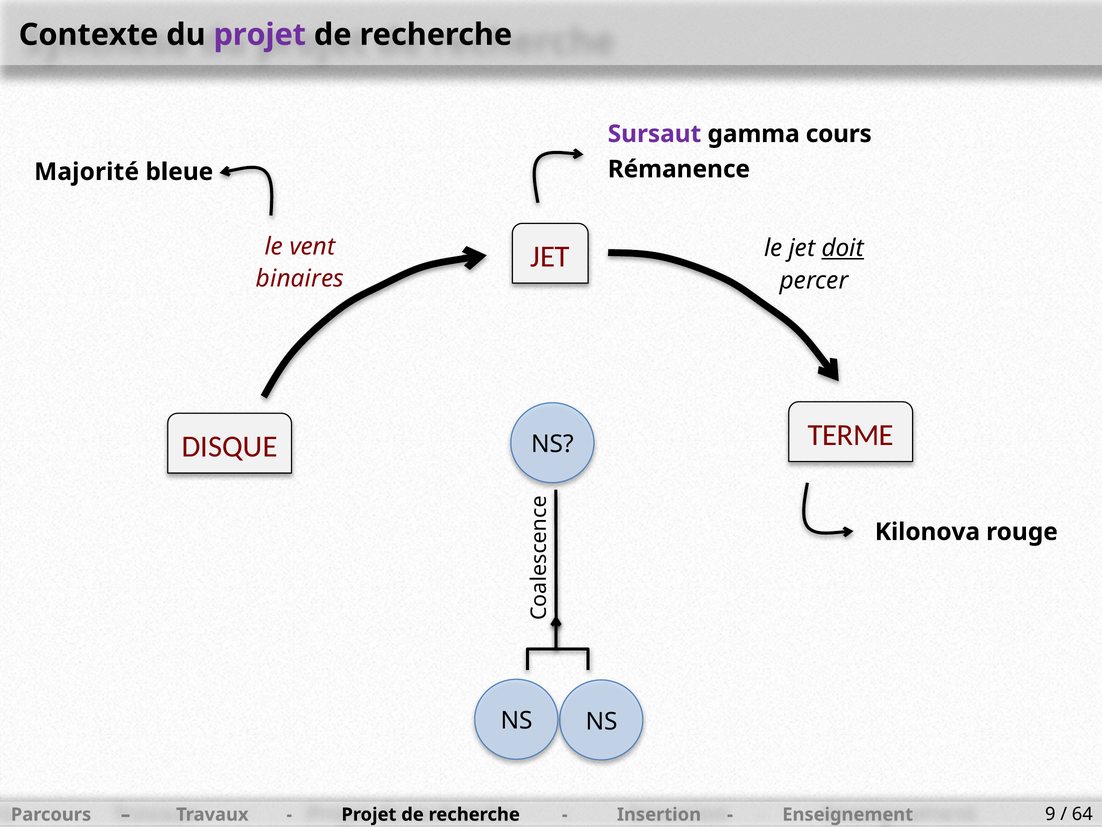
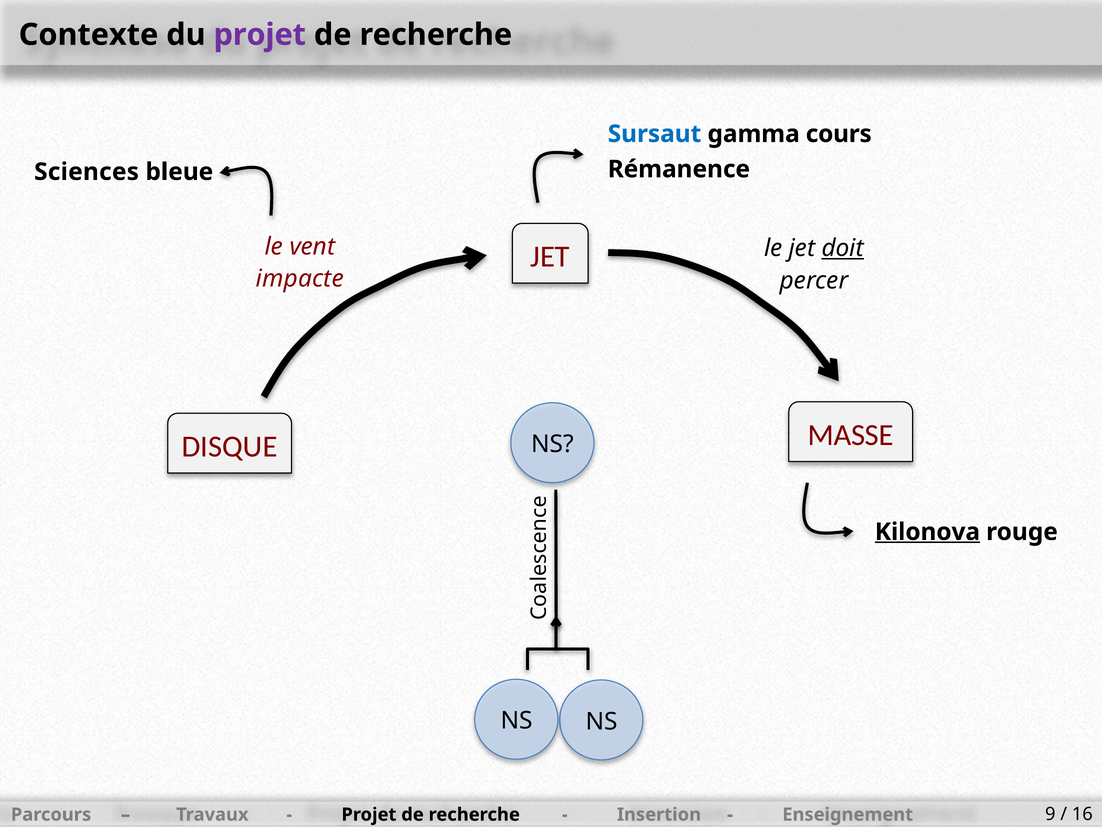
Sursaut colour: purple -> blue (654, 134)
Majorité: Majorité -> Sciences (87, 172)
binaires: binaires -> impacte (300, 279)
TERME: TERME -> MASSE (851, 435)
Kilonova underline: none -> present (927, 532)
64: 64 -> 16 (1082, 814)
